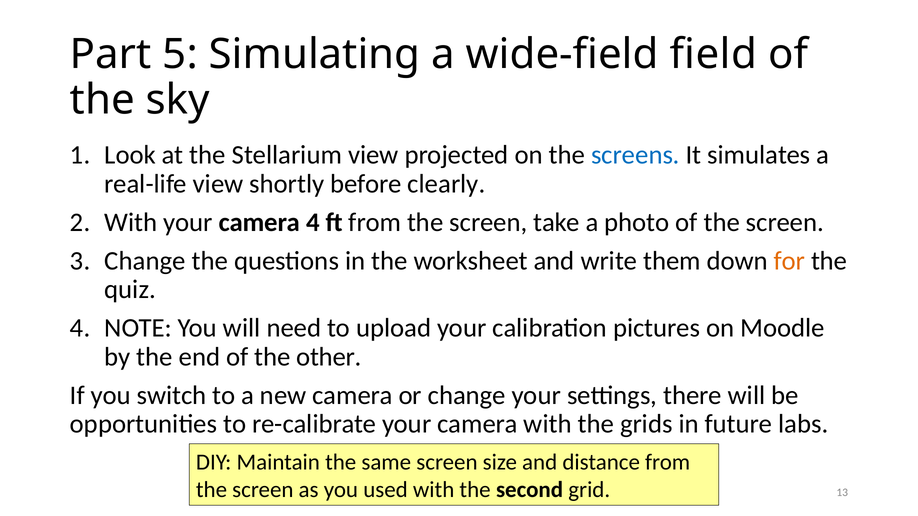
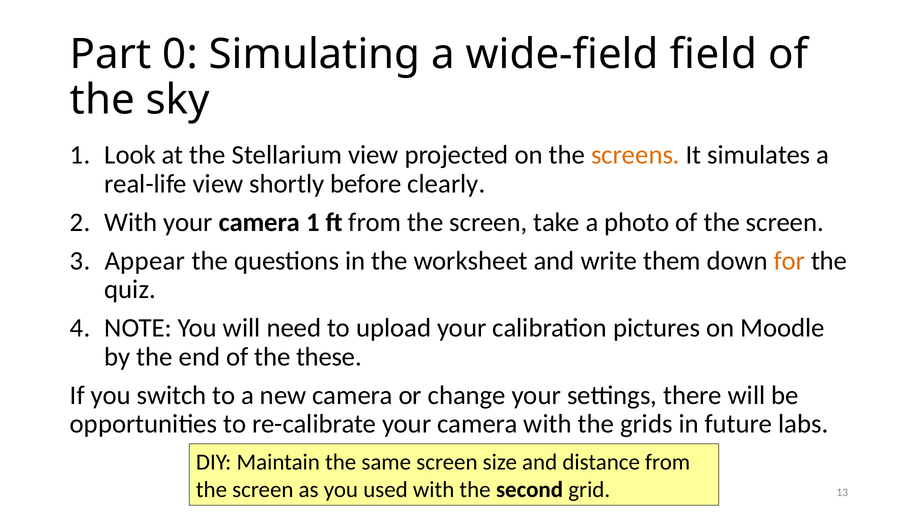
5: 5 -> 0 (180, 54)
screens colour: blue -> orange (635, 155)
camera 4: 4 -> 1 (313, 222)
3 Change: Change -> Appear (145, 261)
other: other -> these (329, 357)
